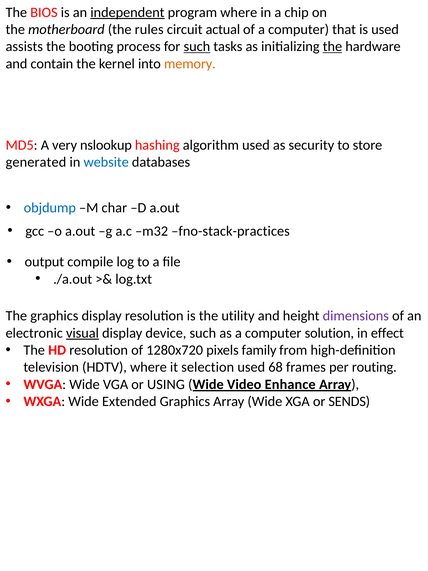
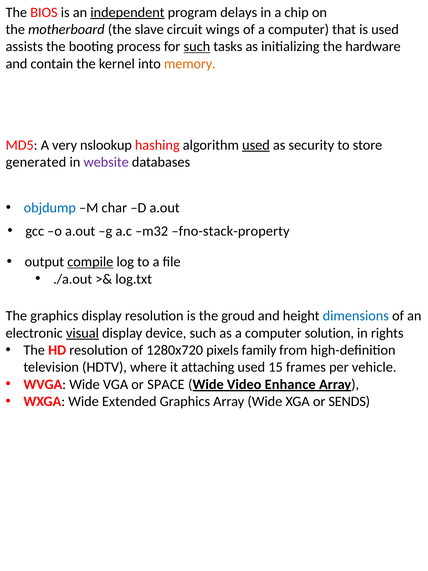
program where: where -> delays (239, 12)
rules: rules -> slave (149, 29)
actual: actual -> wings (223, 29)
the underline: present -> none (332, 47)
used underline: none -> present (256, 145)
website colour: blue -> purple (106, 162)
fno-stack-practices: fno-stack-practices -> fno-stack-property (231, 231)
compile underline: none -> present (90, 262)
utility: utility -> groud (238, 316)
dimensions colour: purple -> blue (356, 316)
effect: effect -> rights (387, 333)
selection: selection -> attaching (208, 367)
68: 68 -> 15 (276, 367)
routing: routing -> vehicle (374, 367)
USING: USING -> SPACE (166, 384)
